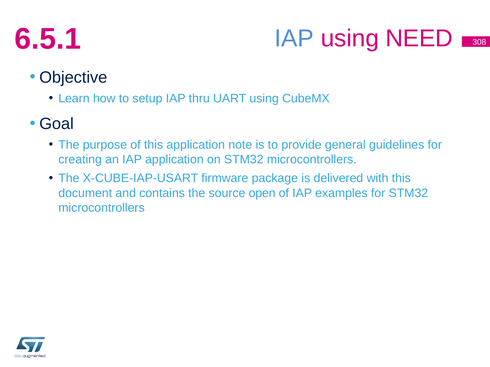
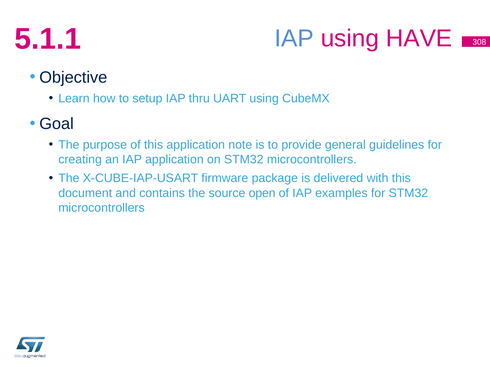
6.5.1: 6.5.1 -> 5.1.1 (48, 39)
NEED: NEED -> HAVE (419, 39)
